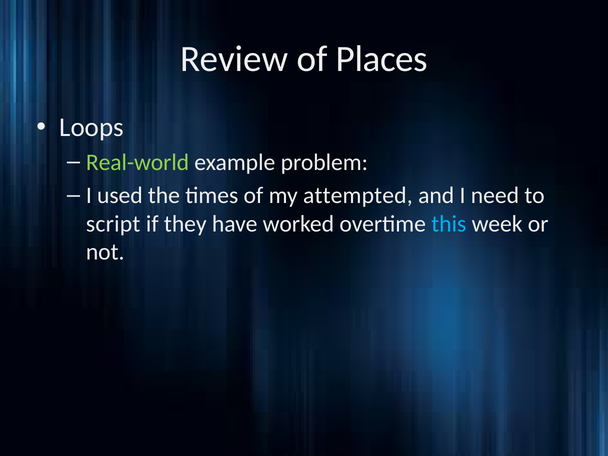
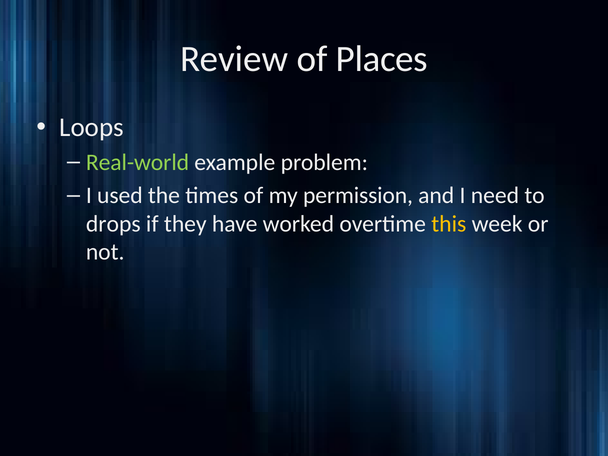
attempted: attempted -> permission (358, 195)
script: script -> drops (113, 224)
this colour: light blue -> yellow (449, 224)
